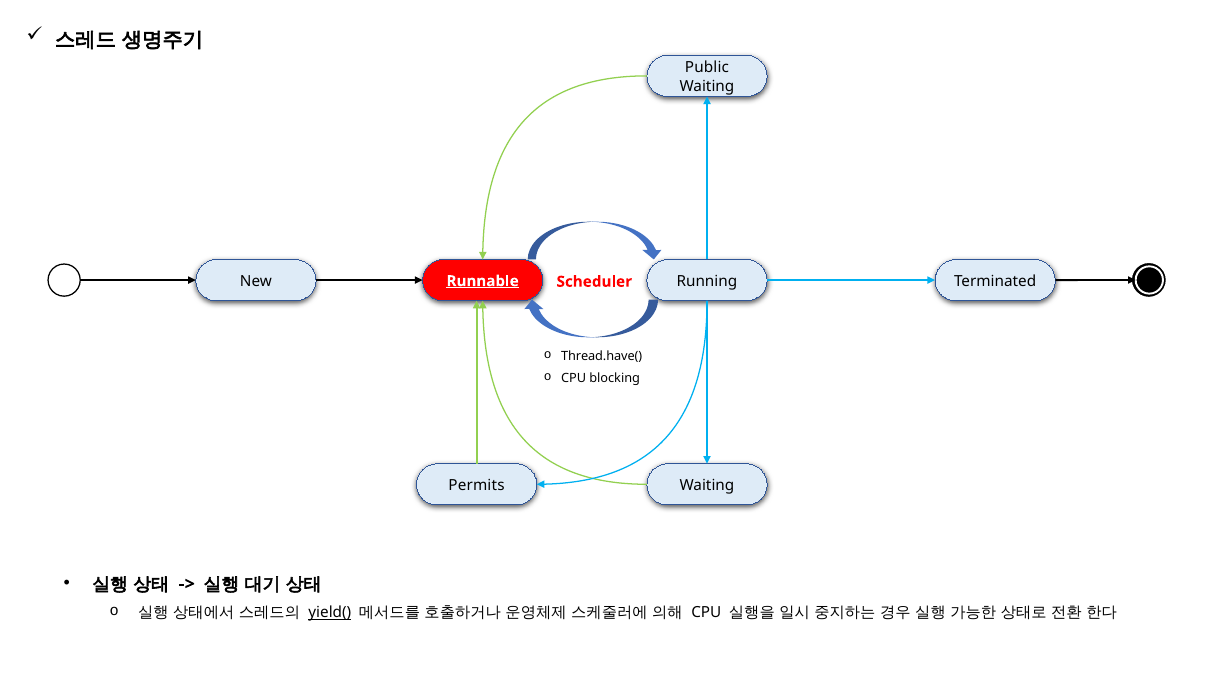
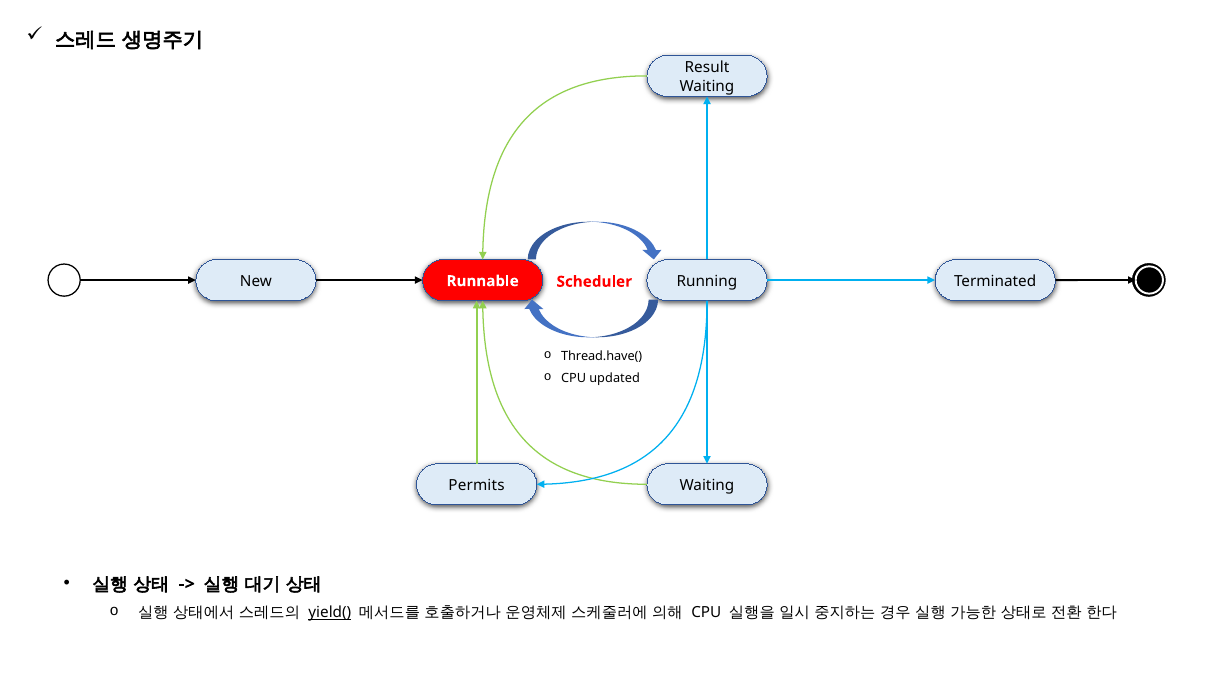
Public: Public -> Result (707, 68)
Runnable underline: present -> none (483, 281)
blocking: blocking -> updated (615, 378)
